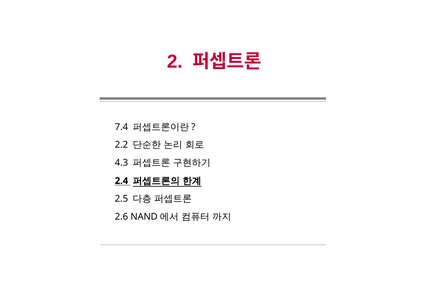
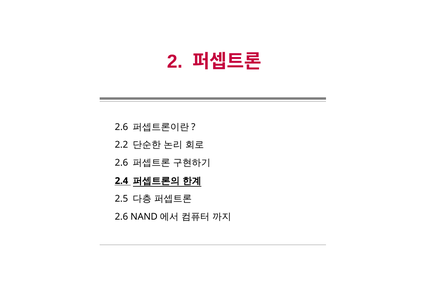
7.4: 7.4 -> 2.6 (121, 127)
4.3: 4.3 -> 2.6 (121, 163)
